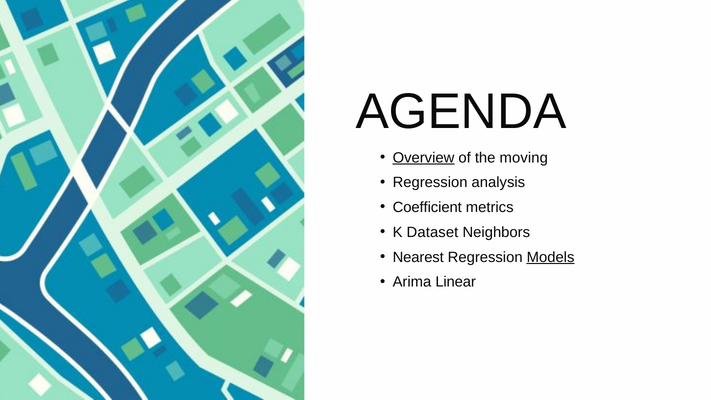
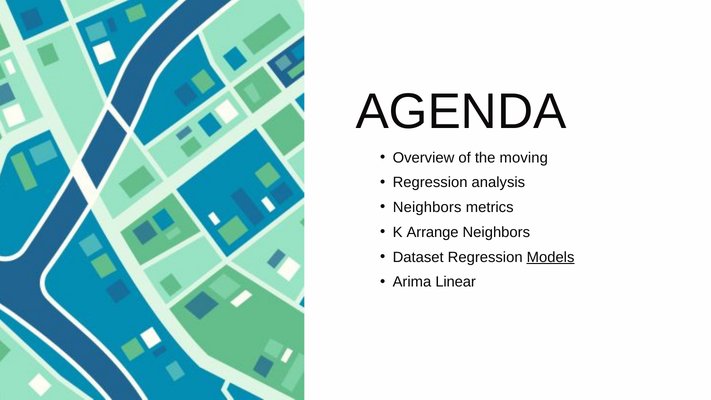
Overview underline: present -> none (423, 158)
Coefficient: Coefficient -> Neighbors (427, 207)
Dataset: Dataset -> Arrange (433, 232)
Nearest: Nearest -> Dataset (418, 257)
